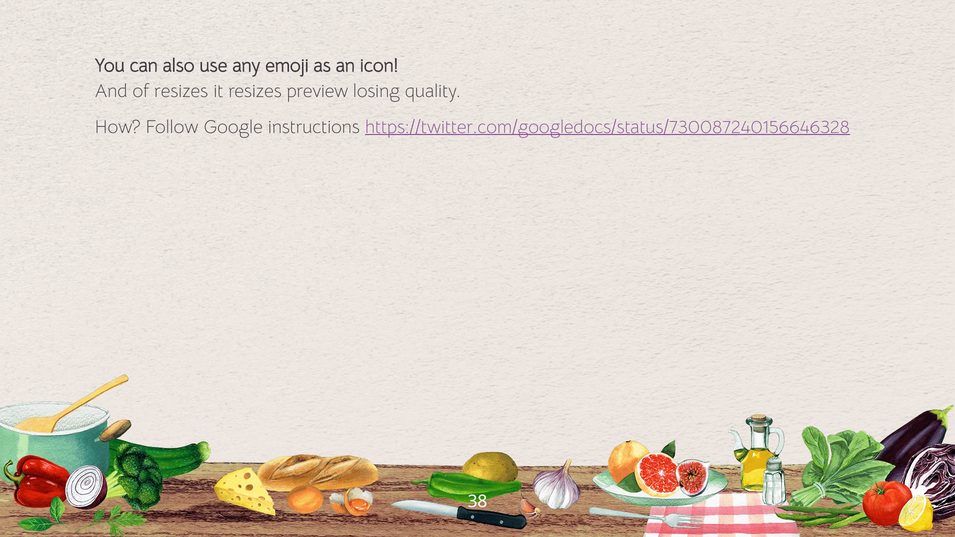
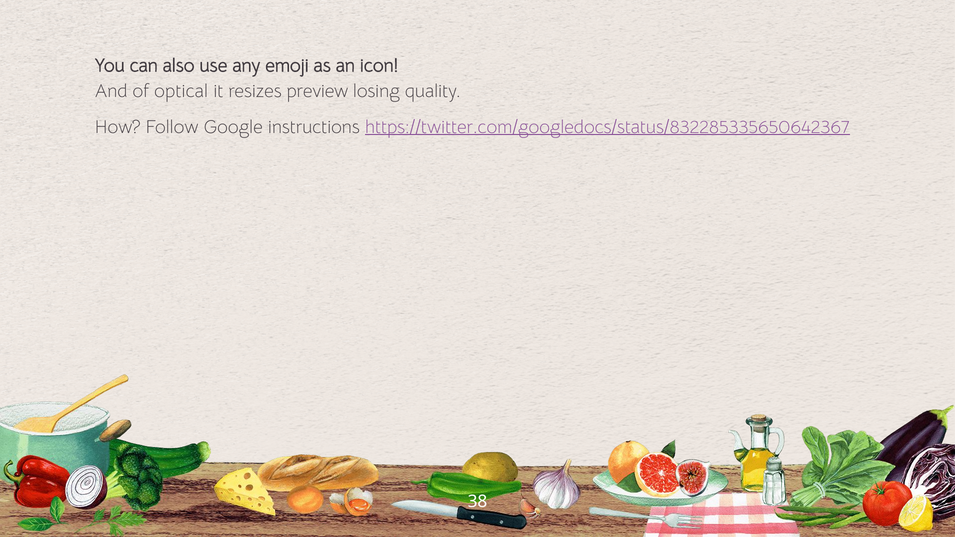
of resizes: resizes -> optical (181, 91)
https://twitter.com/googledocs/status/730087240156646328: https://twitter.com/googledocs/status/730087240156646328 -> https://twitter.com/googledocs/status/832285335650642367 (607, 127)
